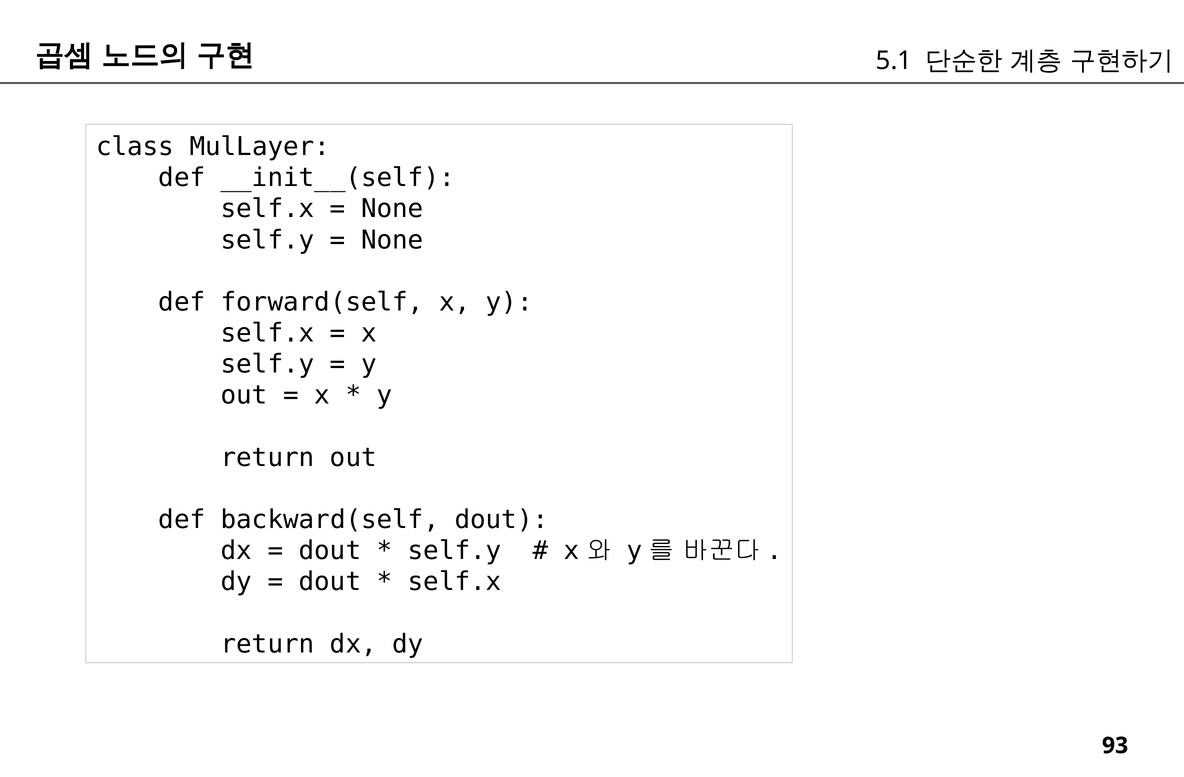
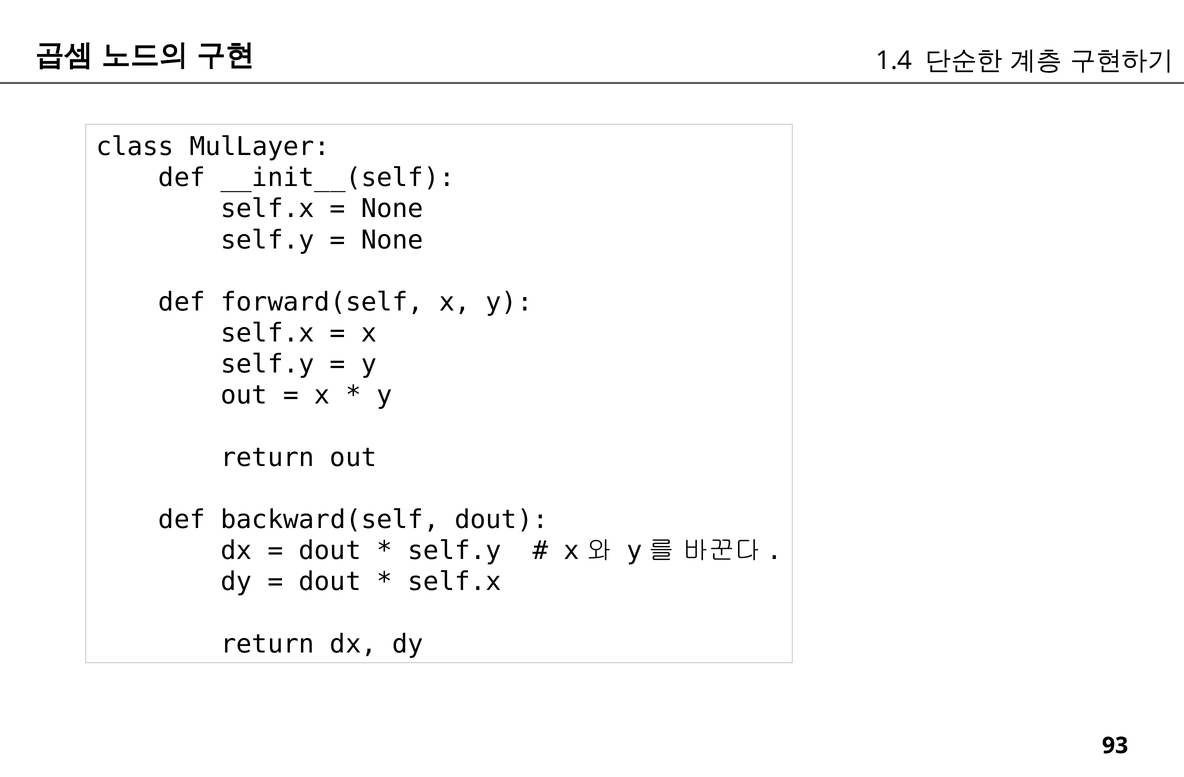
5.1: 5.1 -> 1.4 (894, 61)
